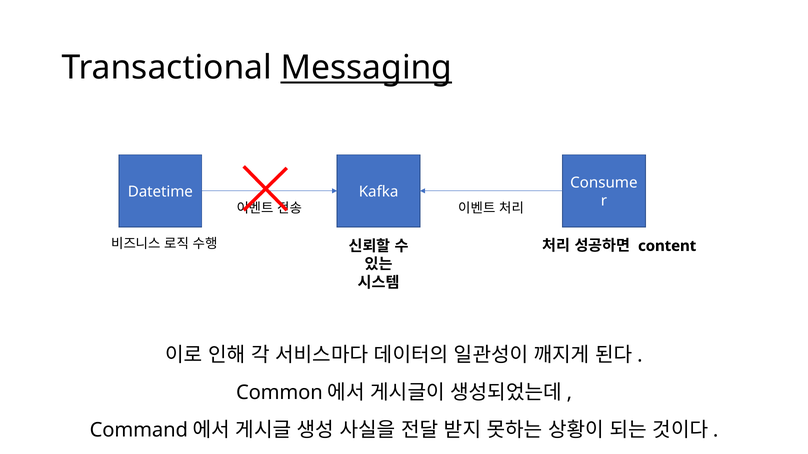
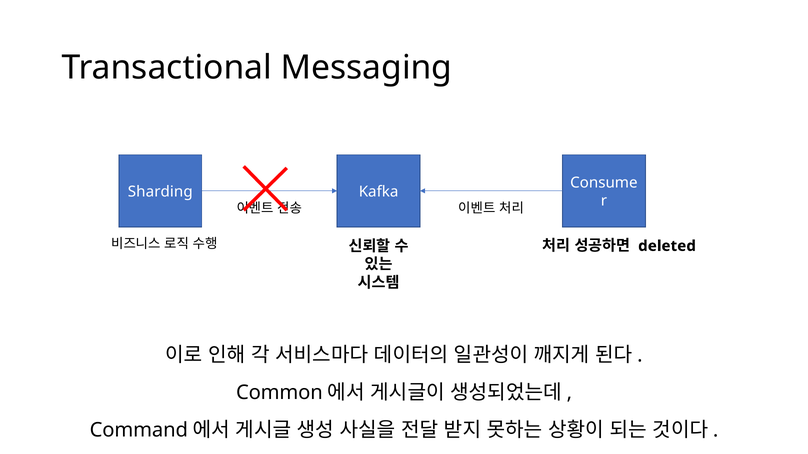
Messaging underline: present -> none (366, 68)
Datetime: Datetime -> Sharding (160, 192)
content: content -> deleted (667, 246)
